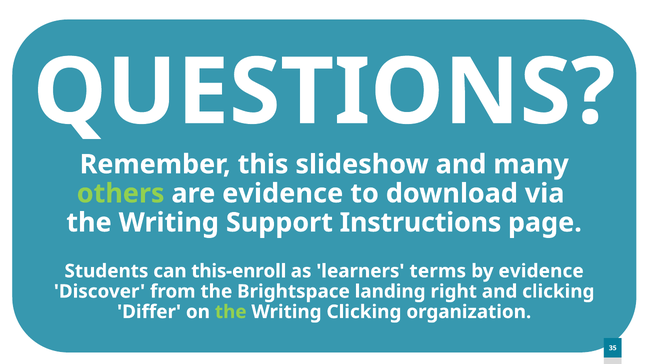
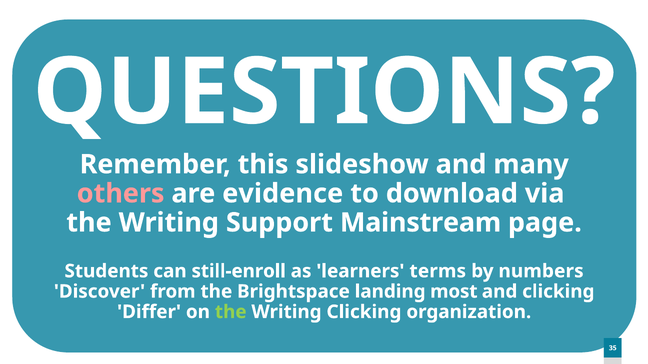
others colour: light green -> pink (121, 194)
Instructions: Instructions -> Mainstream (421, 223)
this-enroll: this-enroll -> still-enroll (239, 271)
by evidence: evidence -> numbers (541, 271)
right: right -> most (454, 292)
